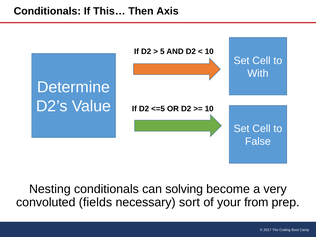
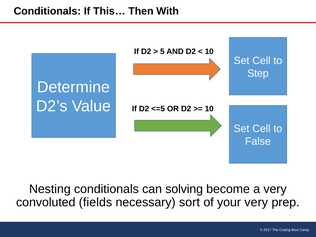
Axis: Axis -> With (168, 11)
With: With -> Step (258, 73)
your from: from -> very (256, 202)
